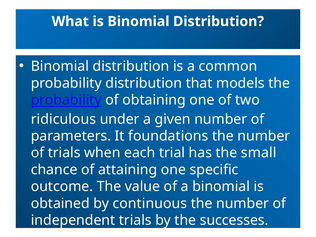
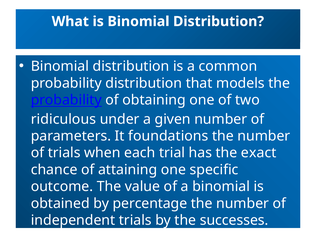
small: small -> exact (259, 153)
continuous: continuous -> percentage (150, 203)
